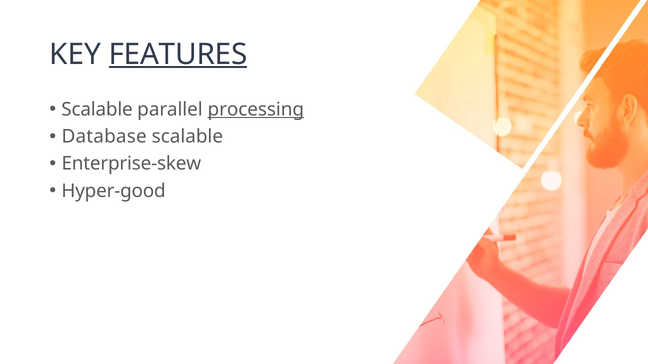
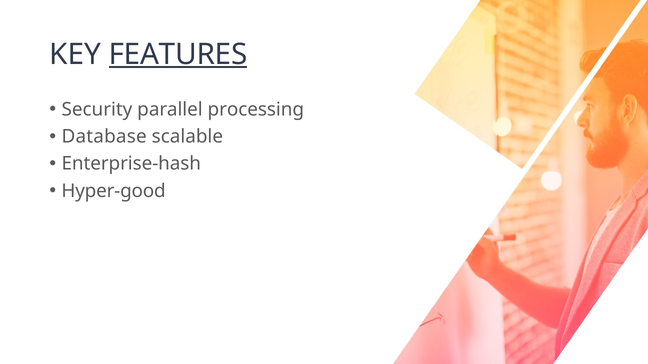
Scalable: Scalable -> Security (97, 110)
processing underline: present -> none (256, 110)
Enterprise-skew: Enterprise-skew -> Enterprise-hash (131, 164)
